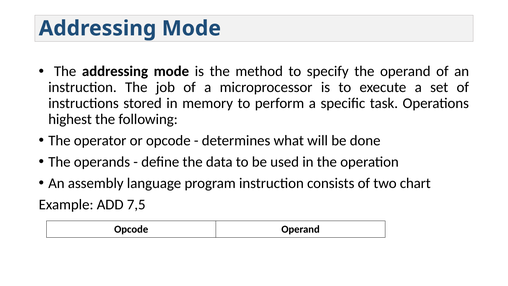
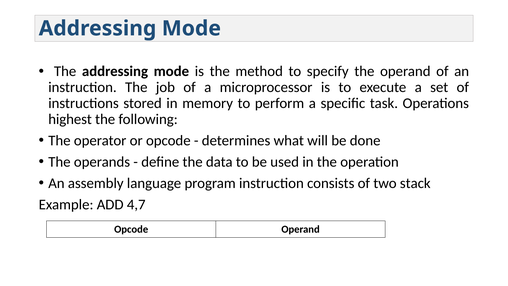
chart: chart -> stack (415, 183)
7,5: 7,5 -> 4,7 (136, 204)
